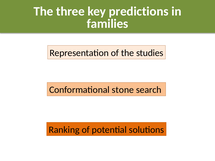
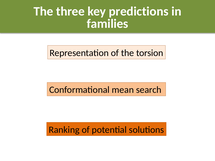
studies: studies -> torsion (150, 53)
stone: stone -> mean (123, 90)
